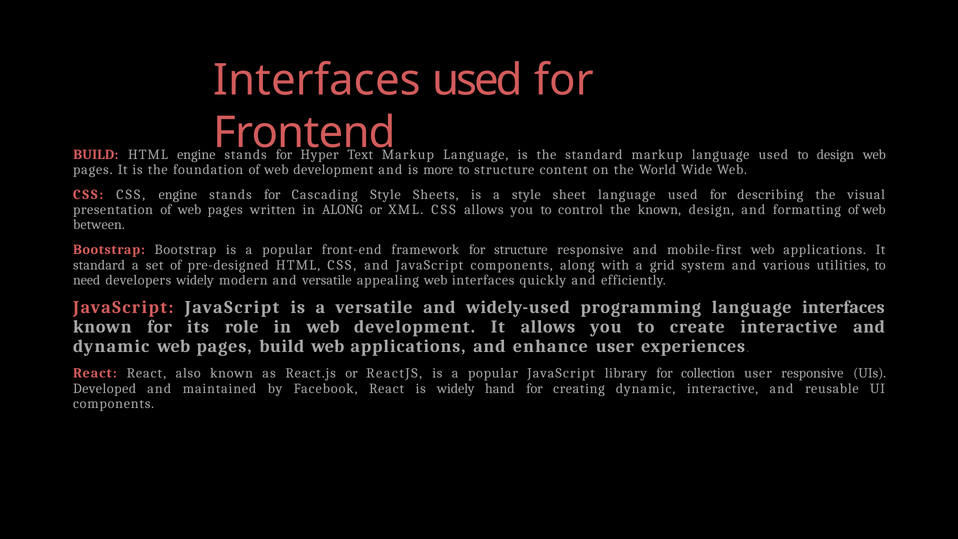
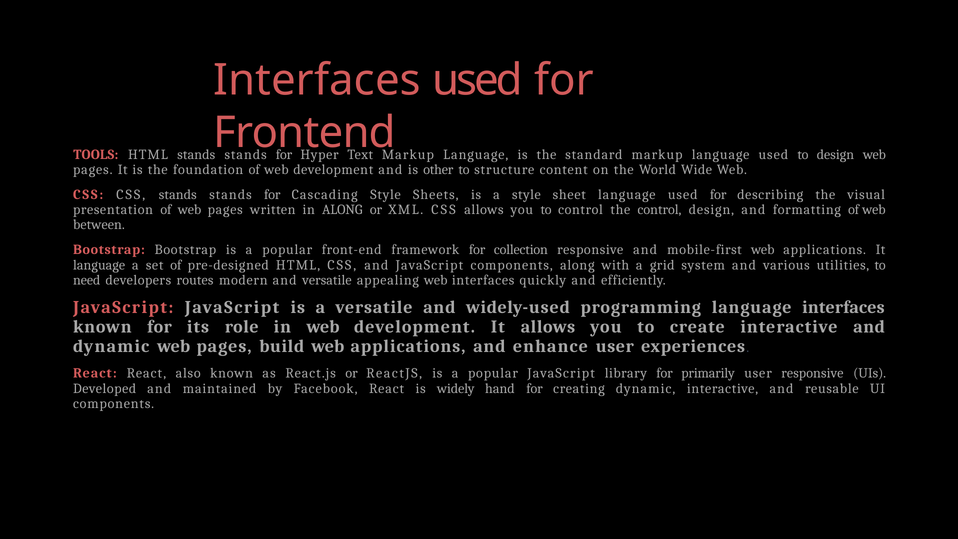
BUILD: BUILD -> TOOLS (96, 154)
HTML engine: engine -> stands (196, 154)
more: more -> other (438, 169)
CSS engine: engine -> stands (178, 195)
the known: known -> control (660, 210)
for structure: structure -> collection (521, 250)
standard: standard -> language (99, 265)
developers widely: widely -> routes (195, 280)
collection: collection -> primarily (708, 373)
